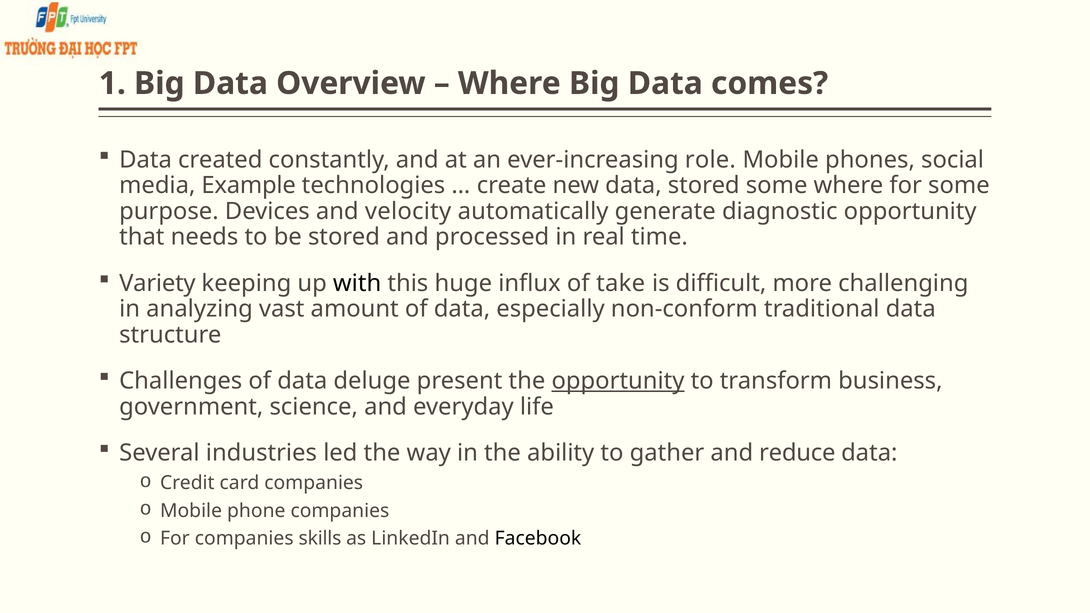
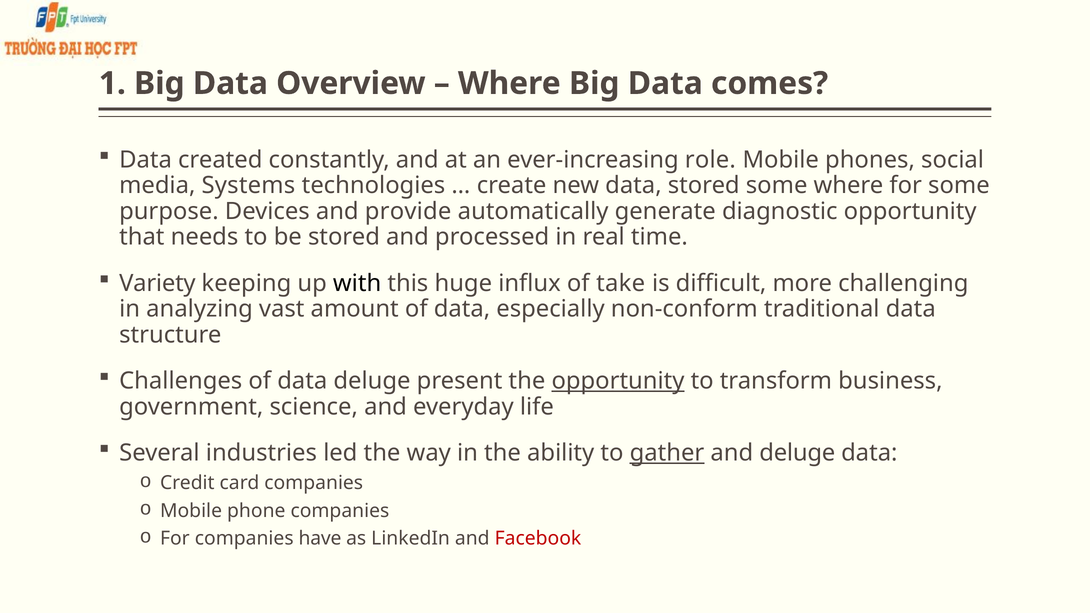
Example: Example -> Systems (248, 186)
velocity: velocity -> provide (408, 211)
gather underline: none -> present (667, 453)
and reduce: reduce -> deluge (797, 453)
skills: skills -> have (320, 538)
Facebook colour: black -> red (538, 538)
